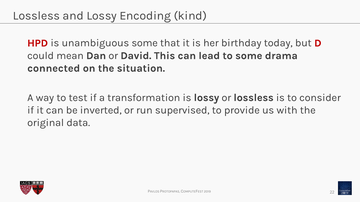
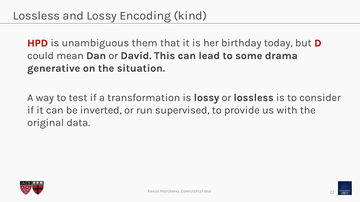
unambiguous some: some -> them (145, 43)
connected: connected -> generative (54, 68)
